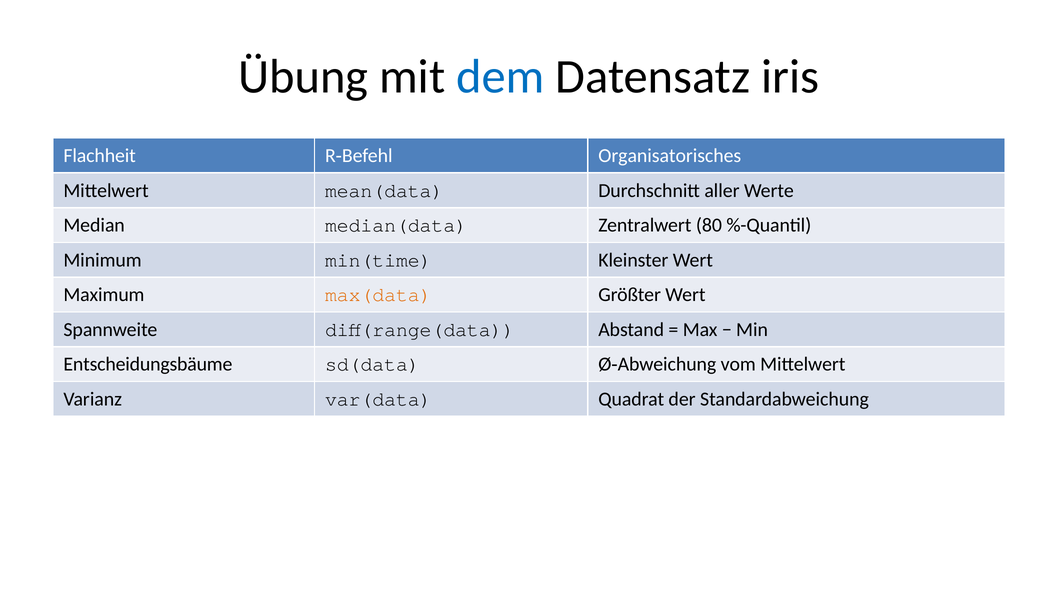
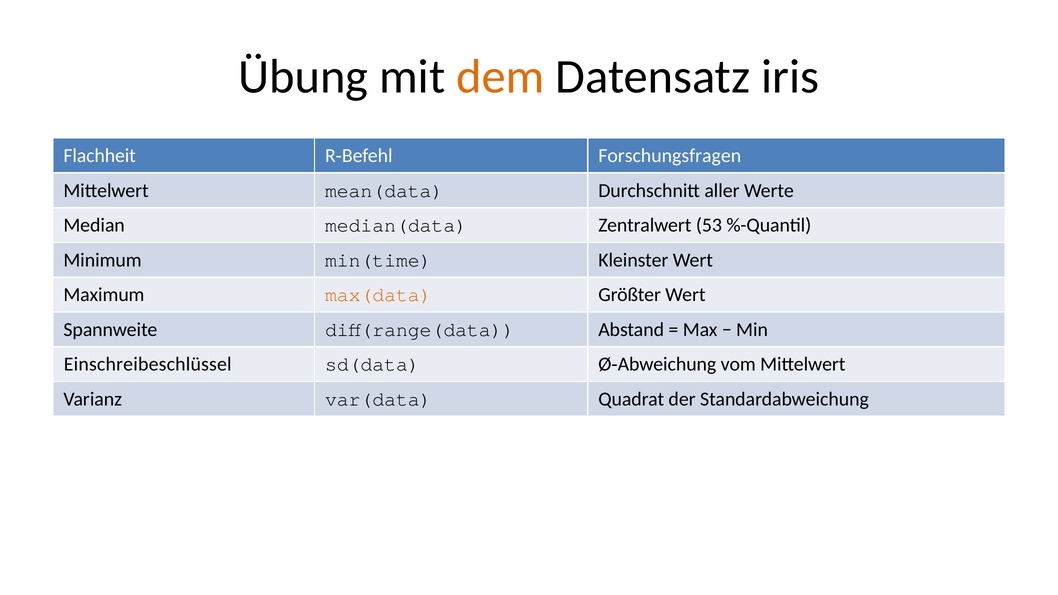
dem colour: blue -> orange (500, 77)
Organisatorisches: Organisatorisches -> Forschungsfragen (670, 156)
80: 80 -> 53 (709, 225)
Entscheidungsbäume: Entscheidungsbäume -> Einschreibeschlüssel (148, 364)
